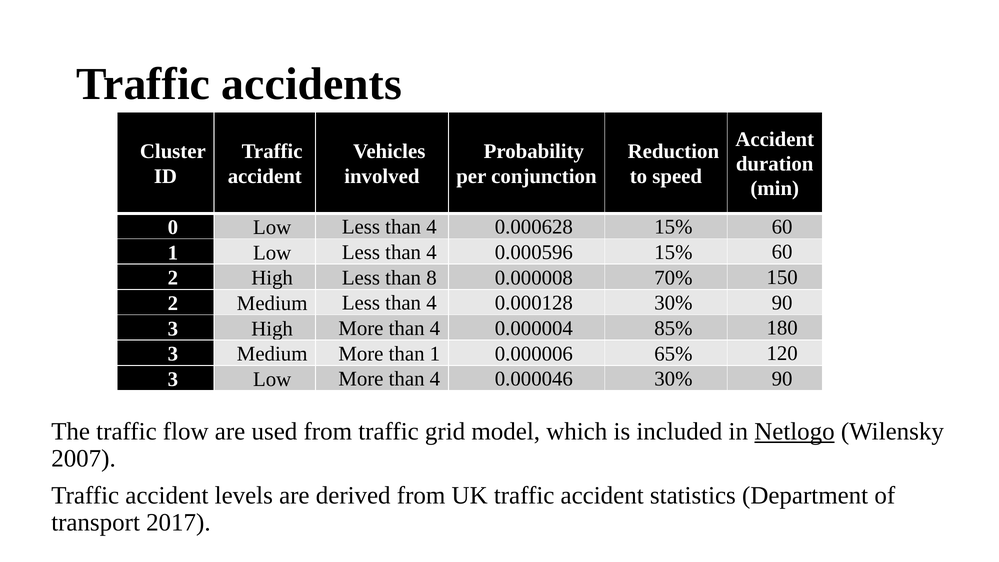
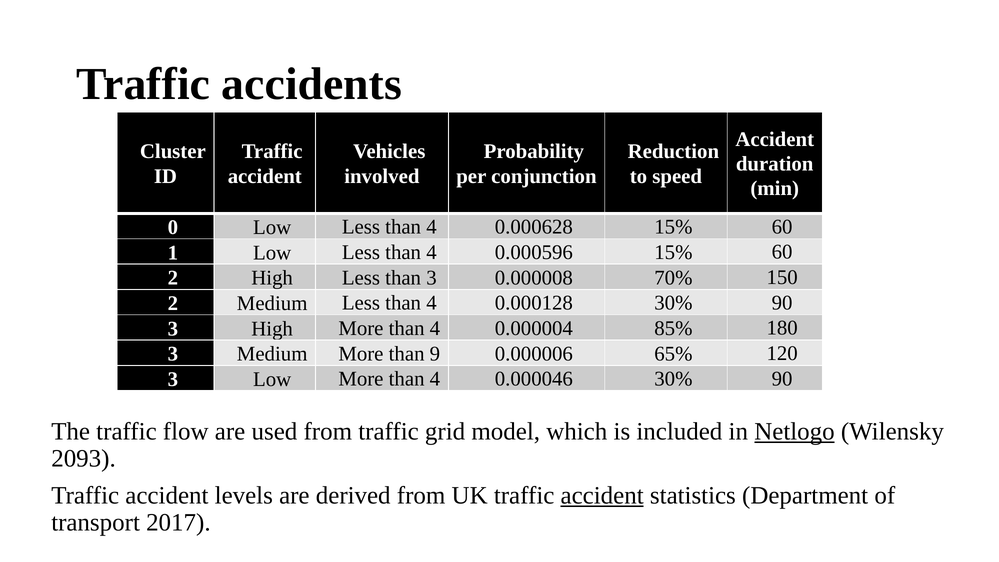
than 8: 8 -> 3 (432, 278)
than 1: 1 -> 9 (435, 354)
2007: 2007 -> 2093 (84, 458)
accident underline: none -> present (602, 496)
